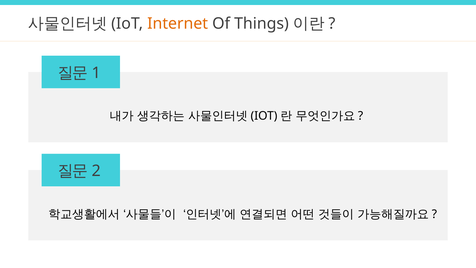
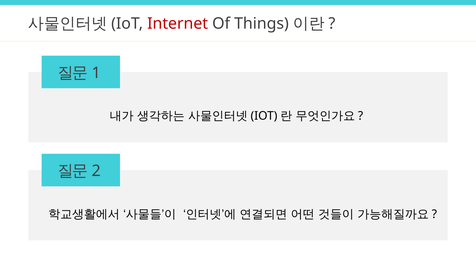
Internet colour: orange -> red (178, 24)
